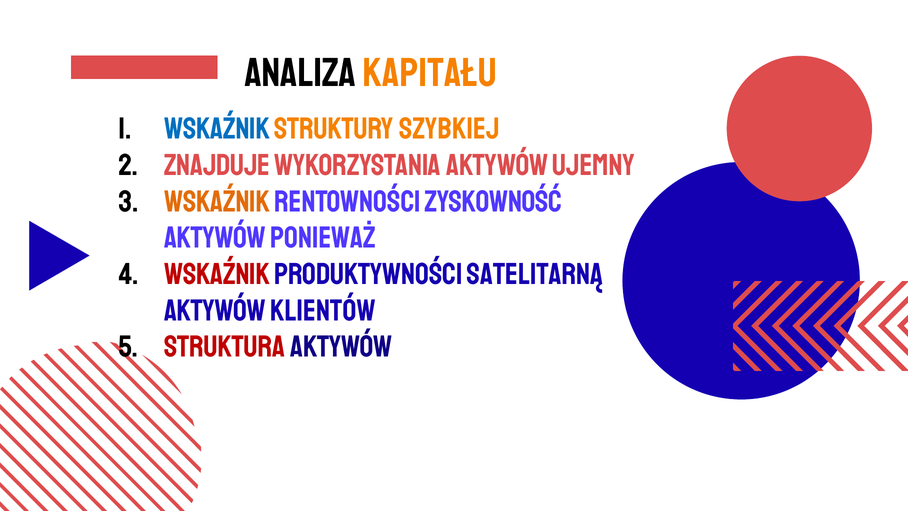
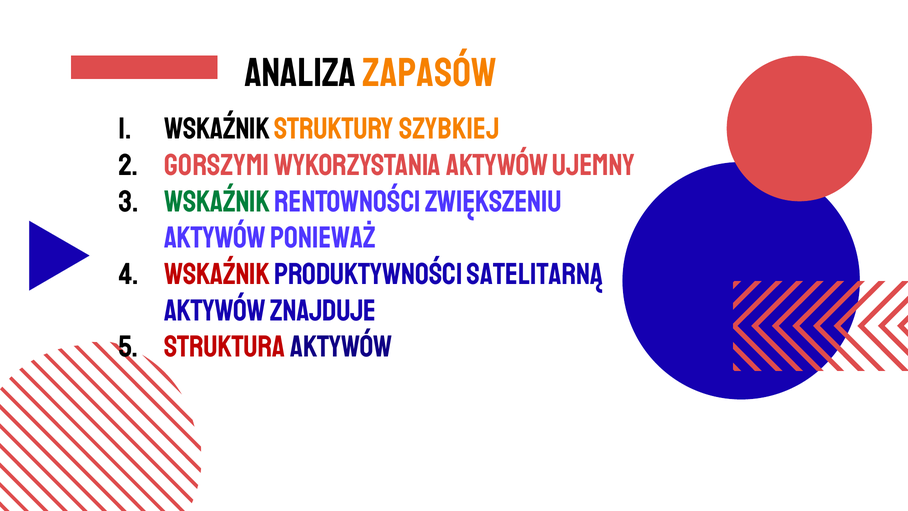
Kapitału: Kapitału -> Zapasów (430, 73)
Wskaźnik colour: blue -> black (217, 129)
ZNAJDUJE: ZNAJDUJE -> GORSZYMI (217, 165)
Wskaźnik colour: orange -> green (217, 201)
ZYSKOWNOŚĆ: ZYSKOWNOŚĆ -> ZWIĘKSZENIU (493, 201)
KLIENTÓW: KLIENTÓW -> ZNAJDUJE (323, 310)
